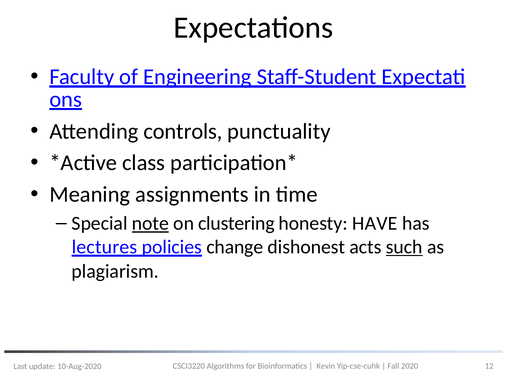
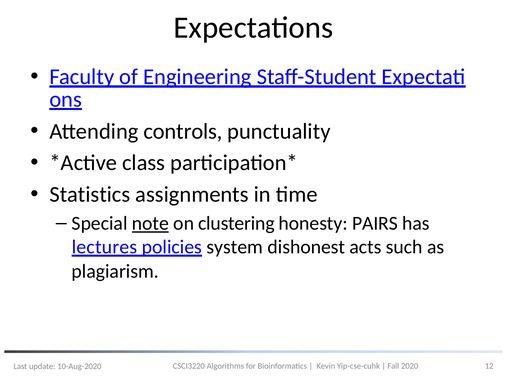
Meaning: Meaning -> Statistics (90, 195)
HAVE: HAVE -> PAIRS (375, 224)
change: change -> system (235, 247)
such underline: present -> none (404, 247)
